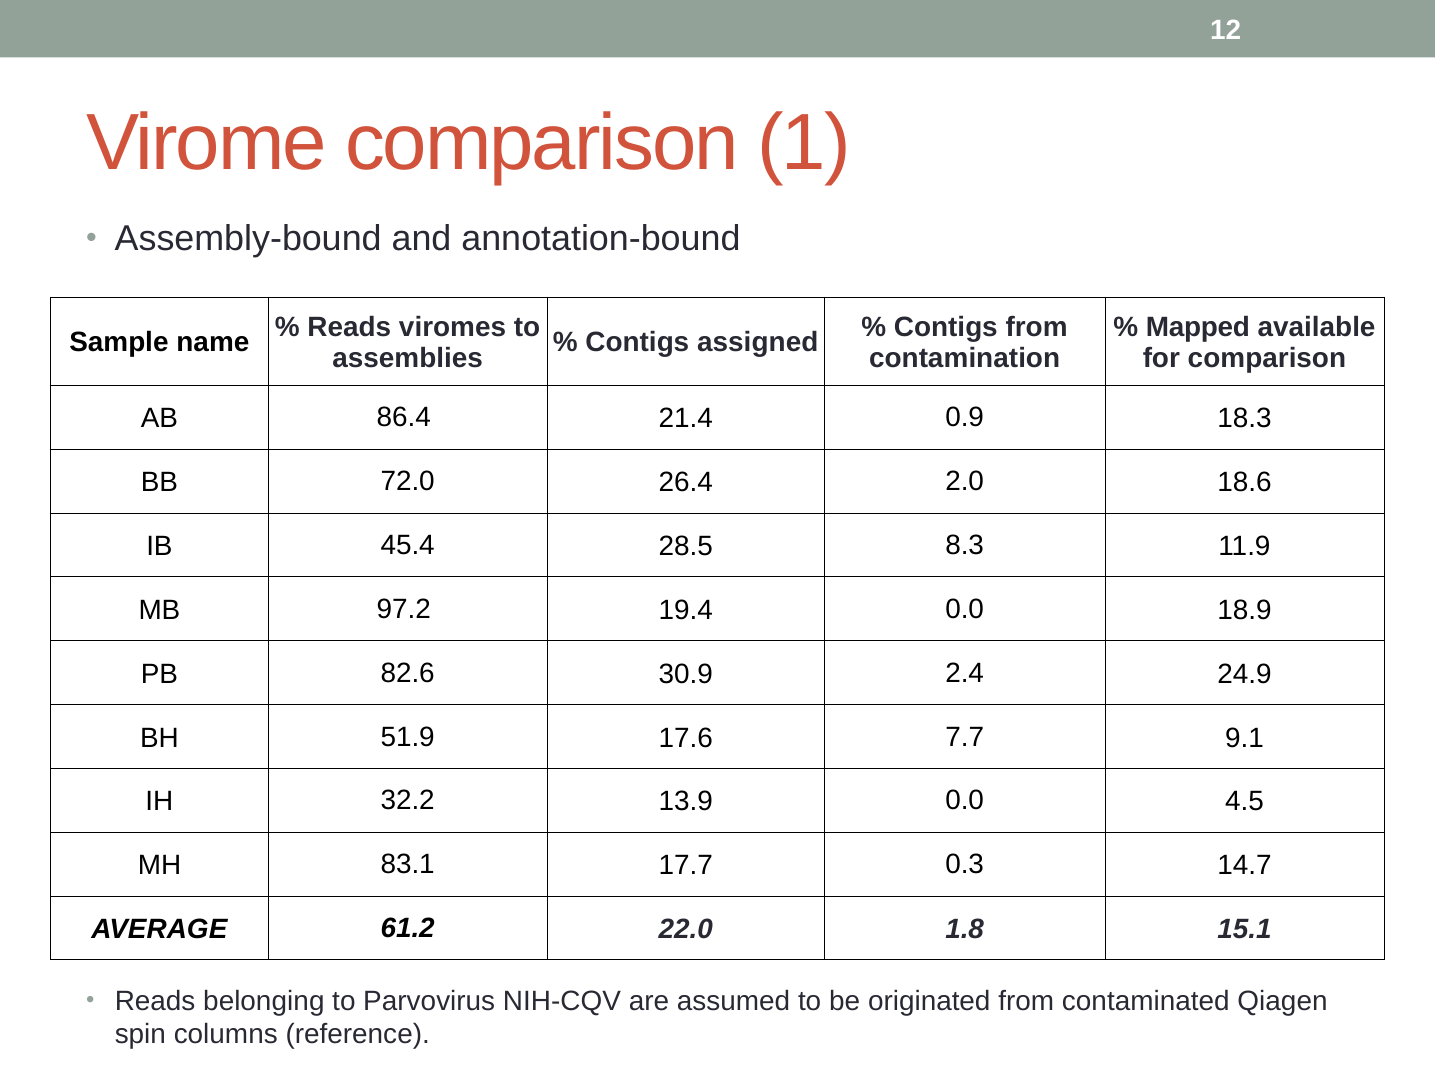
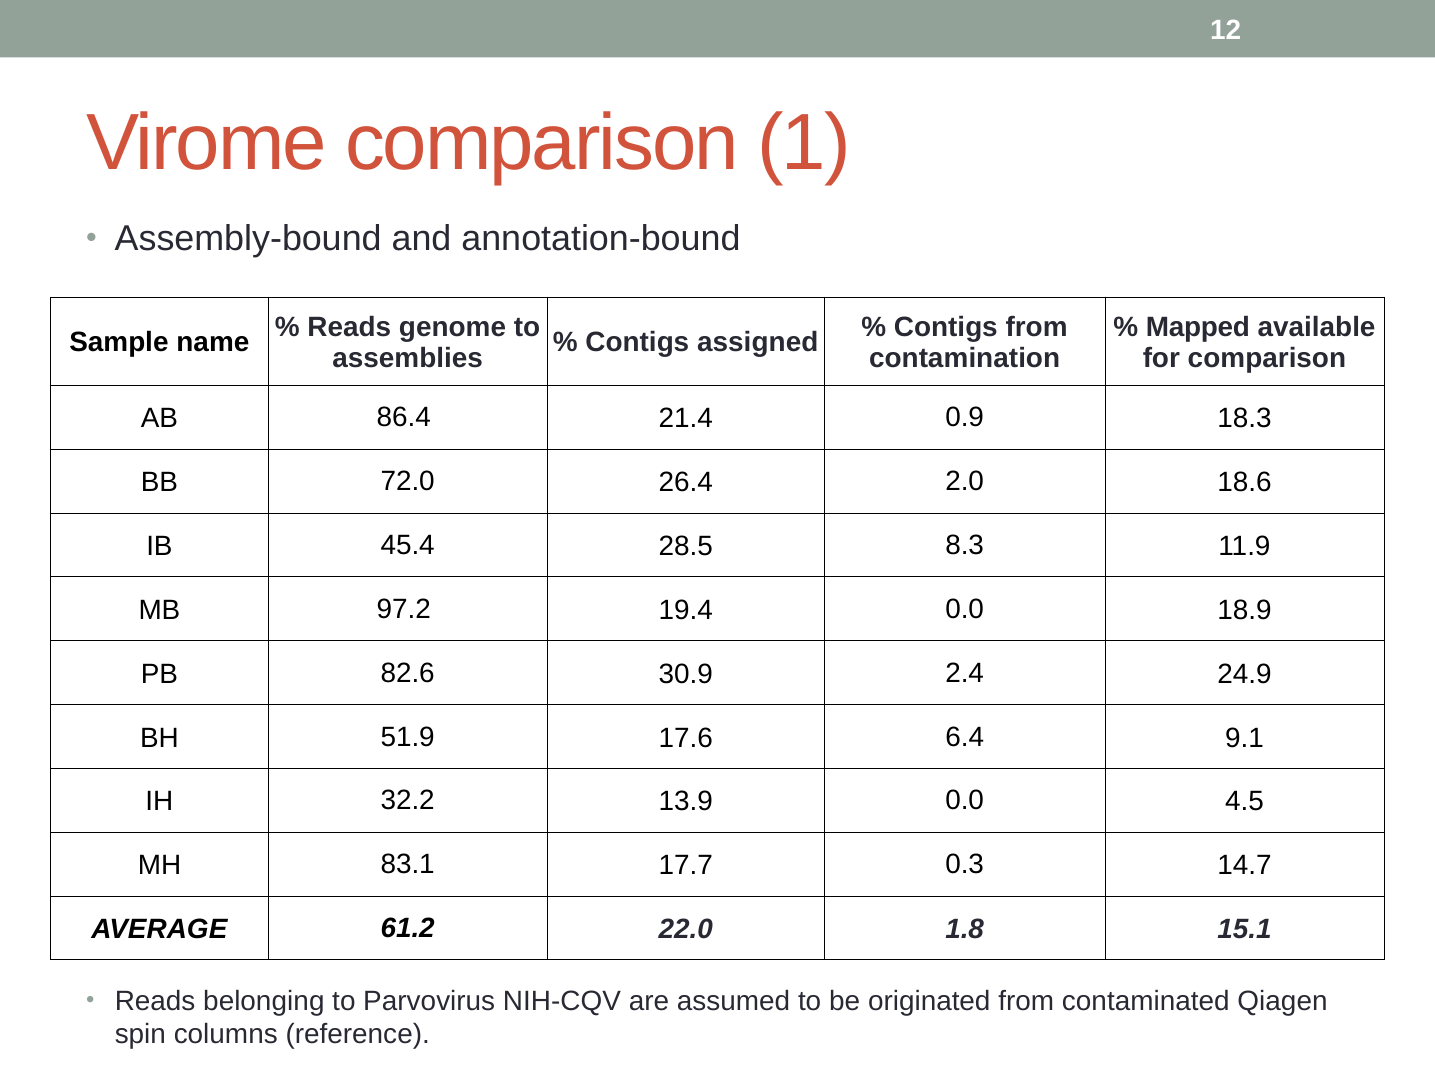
viromes: viromes -> genome (453, 327)
7.7: 7.7 -> 6.4 (965, 737)
